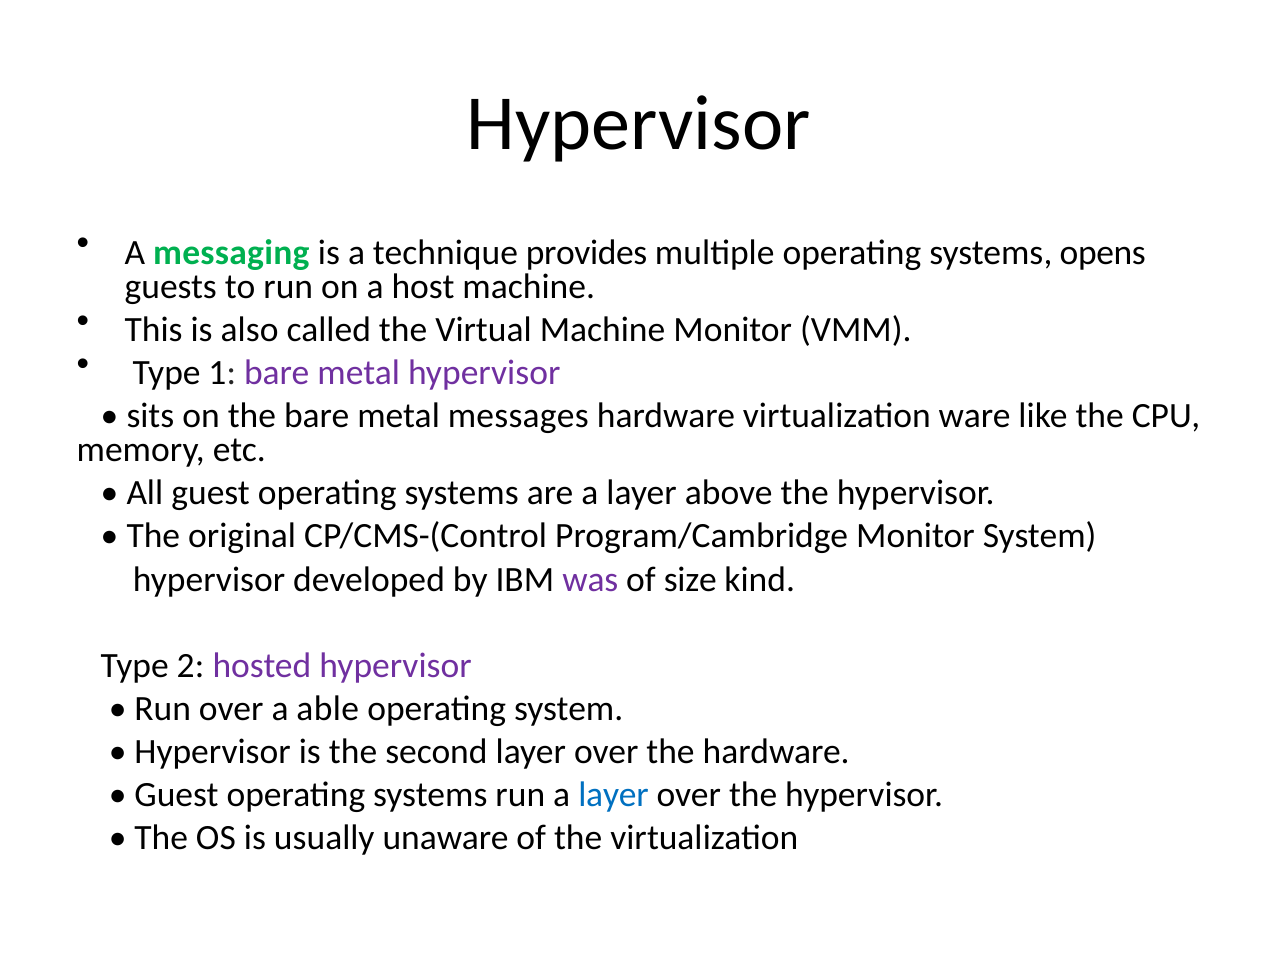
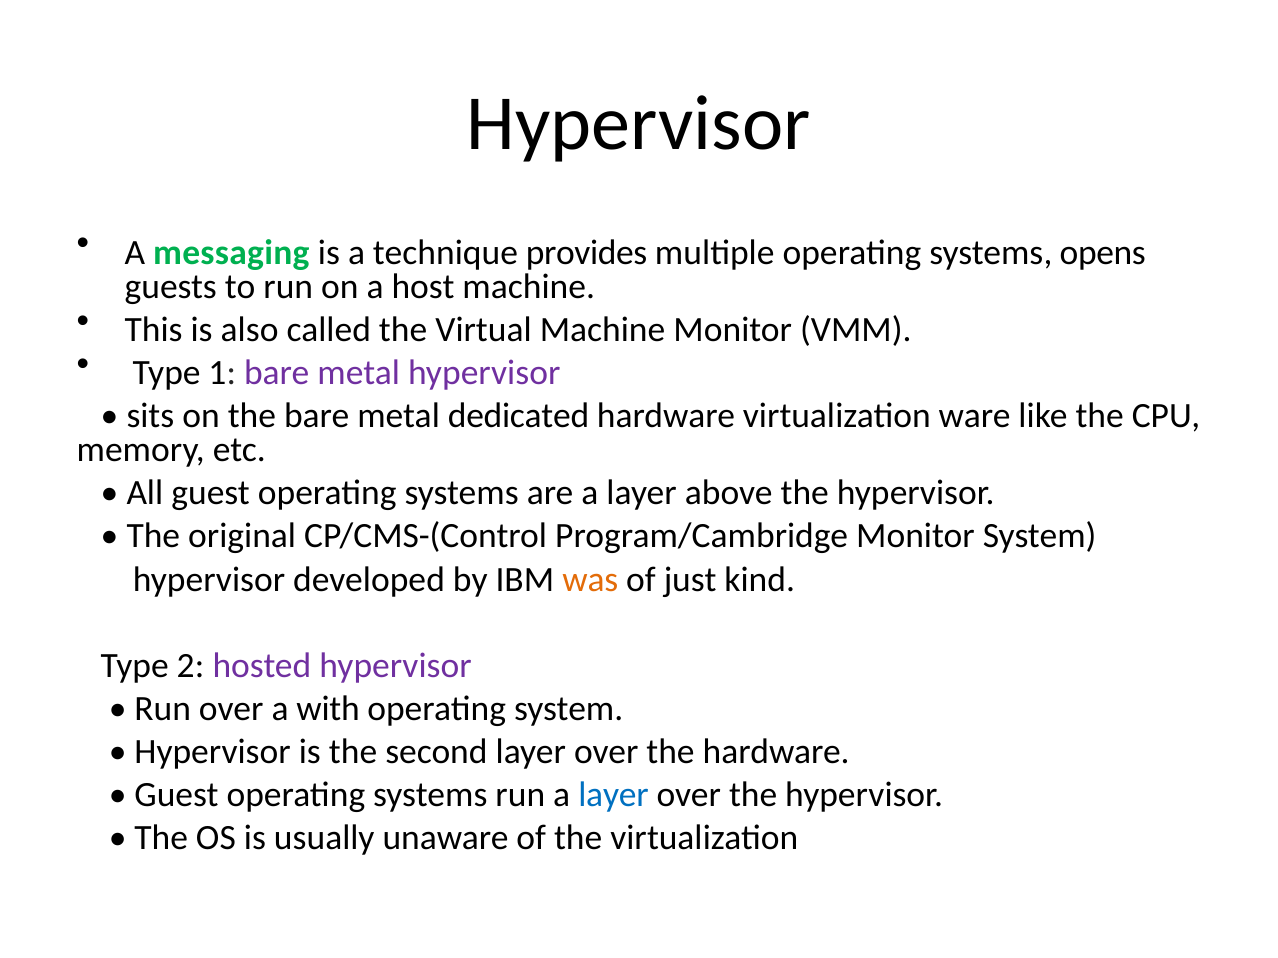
messages: messages -> dedicated (519, 416)
was colour: purple -> orange (590, 580)
size: size -> just (690, 580)
able: able -> with (328, 709)
